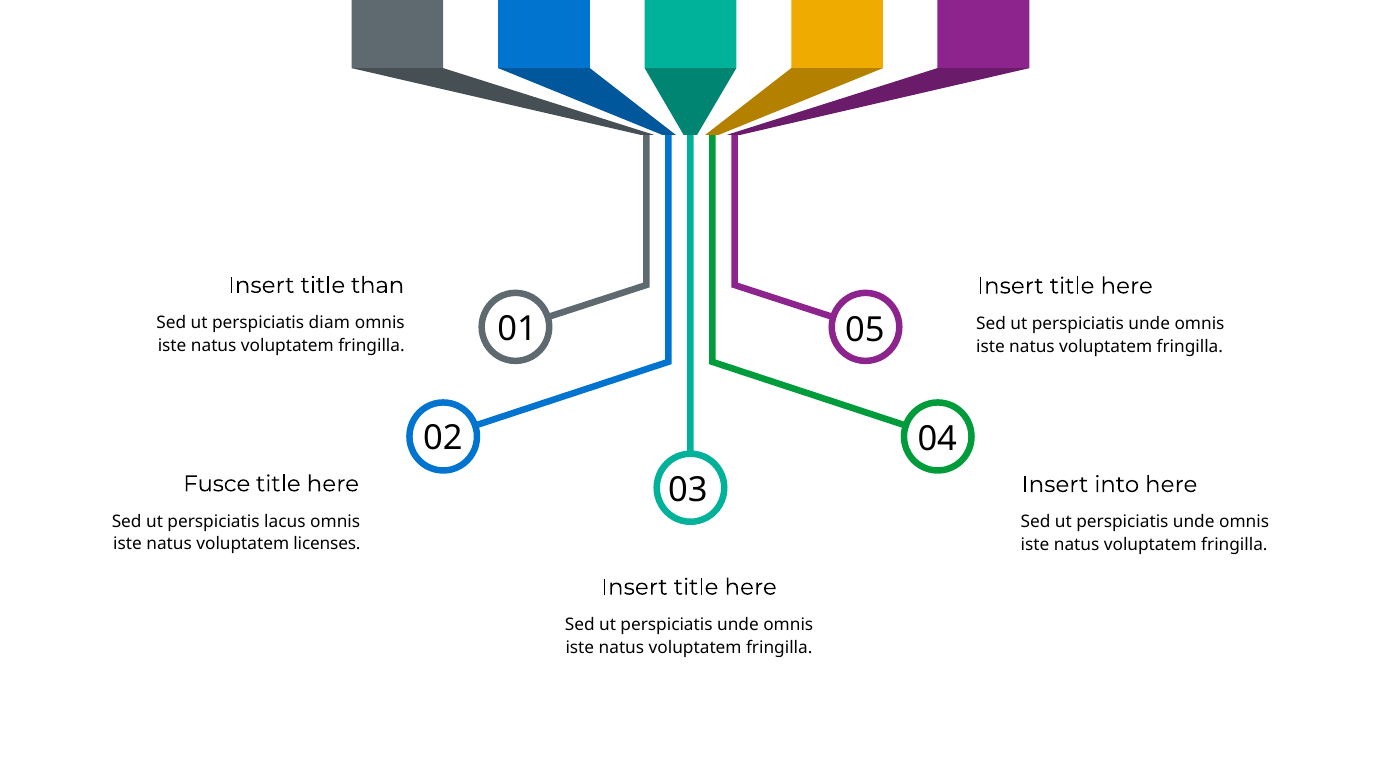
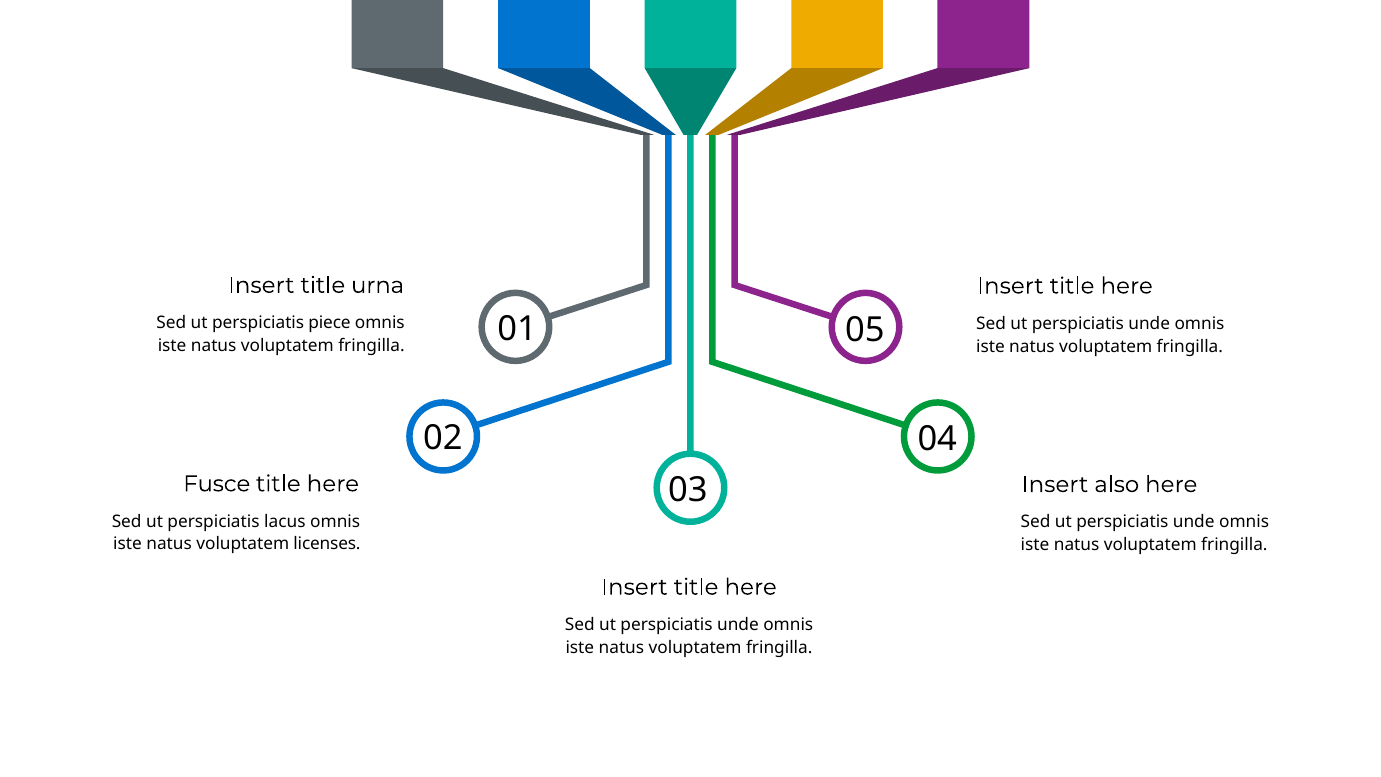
than: than -> urna (378, 285)
diam: diam -> piece (330, 323)
into: into -> also (1117, 484)
